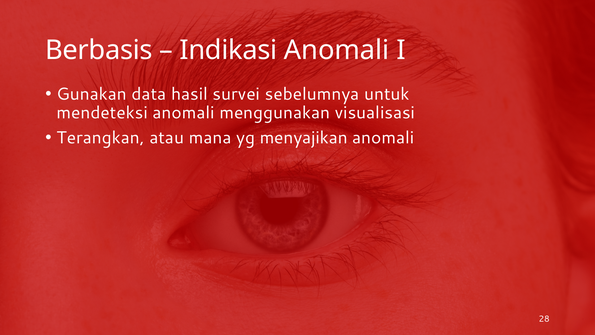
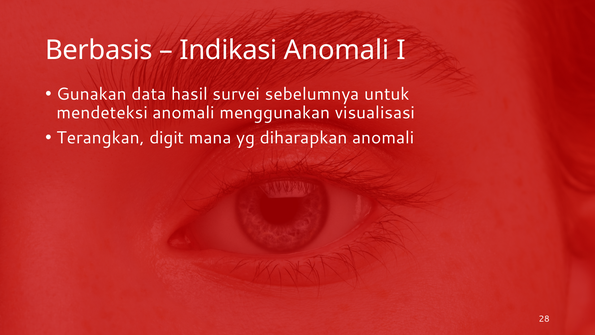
atau: atau -> digit (167, 138)
menyajikan: menyajikan -> diharapkan (304, 138)
